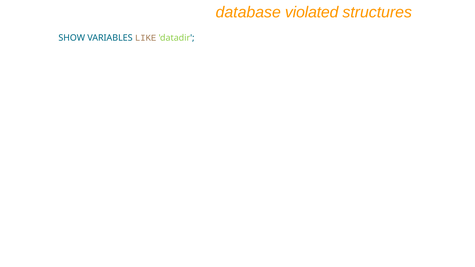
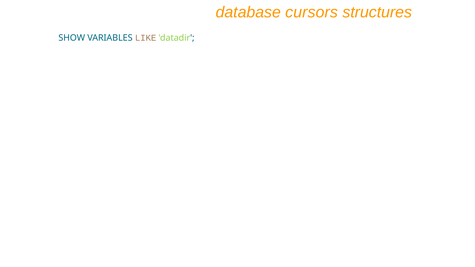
violated: violated -> cursors (312, 12)
